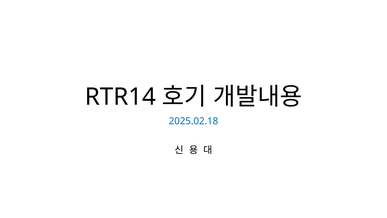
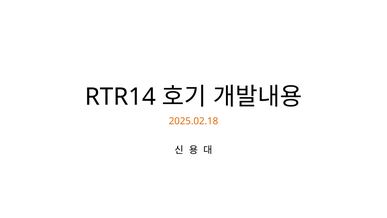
2025.02.18 colour: blue -> orange (193, 121)
